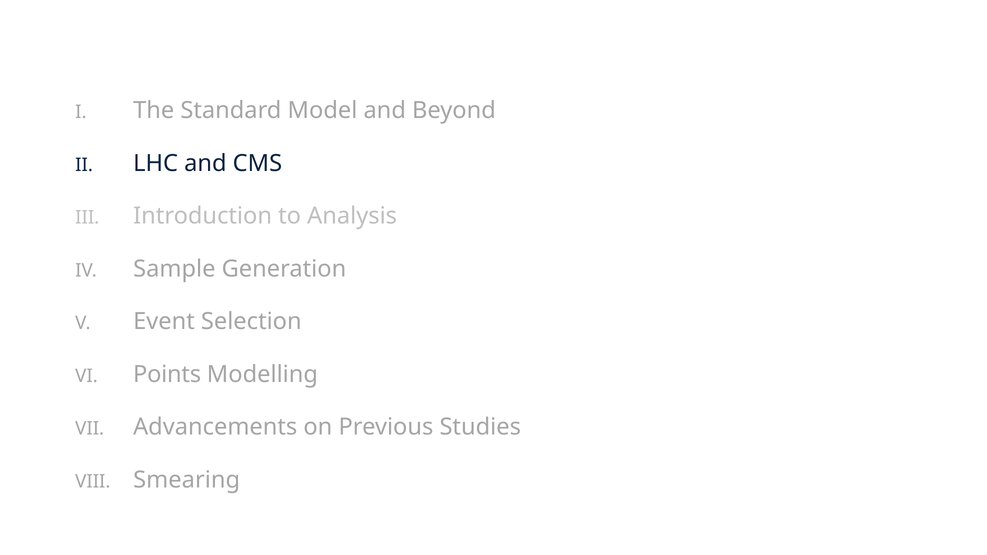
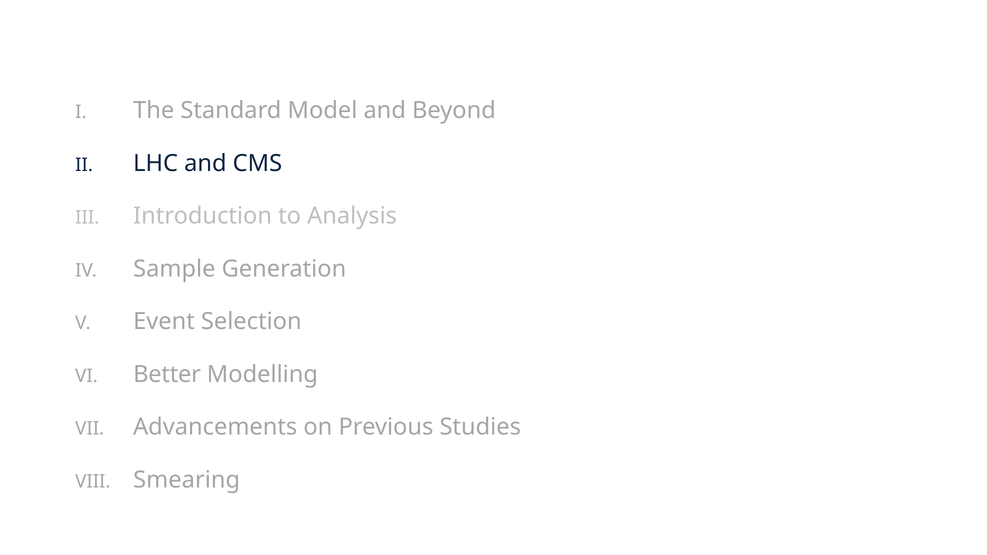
Points: Points -> Better (167, 375)
